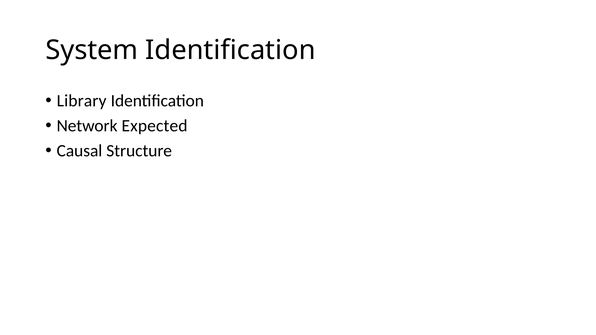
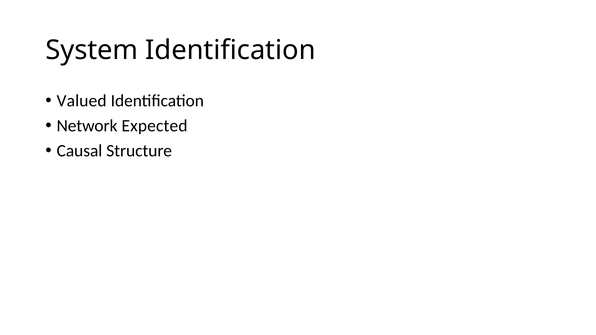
Library: Library -> Valued (82, 101)
